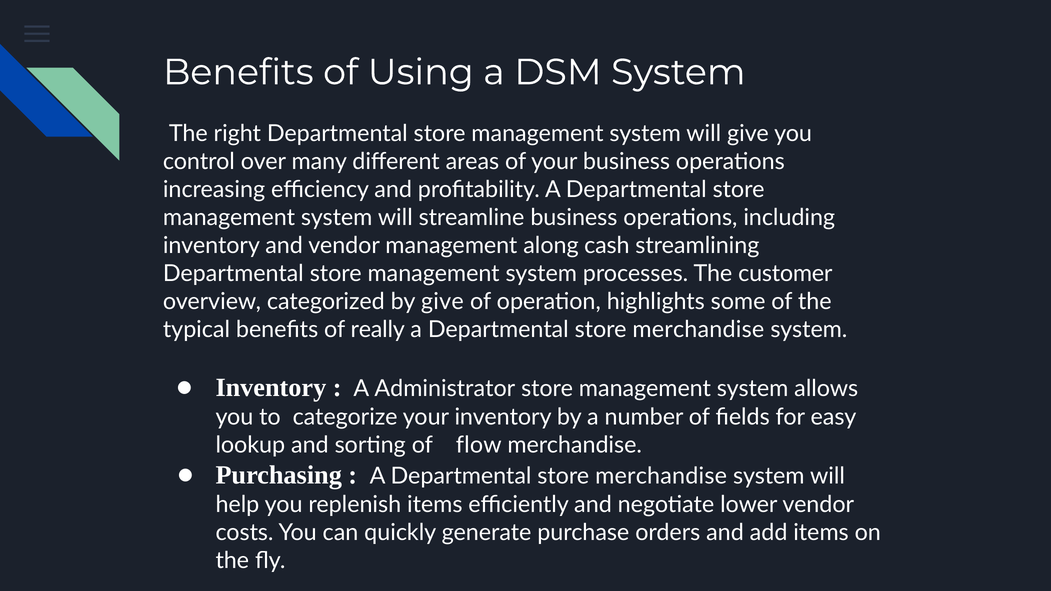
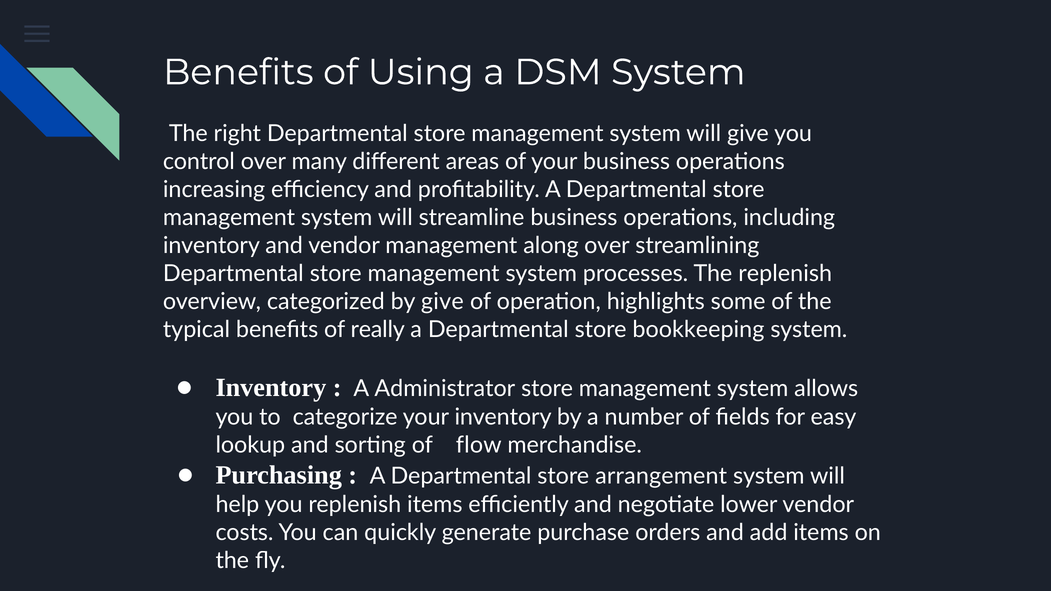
along cash: cash -> over (607, 246)
The customer: customer -> replenish (785, 274)
merchandise: merchandise -> bookkeeping (698, 330)
merchandise: merchandise -> arrangement (661, 476)
